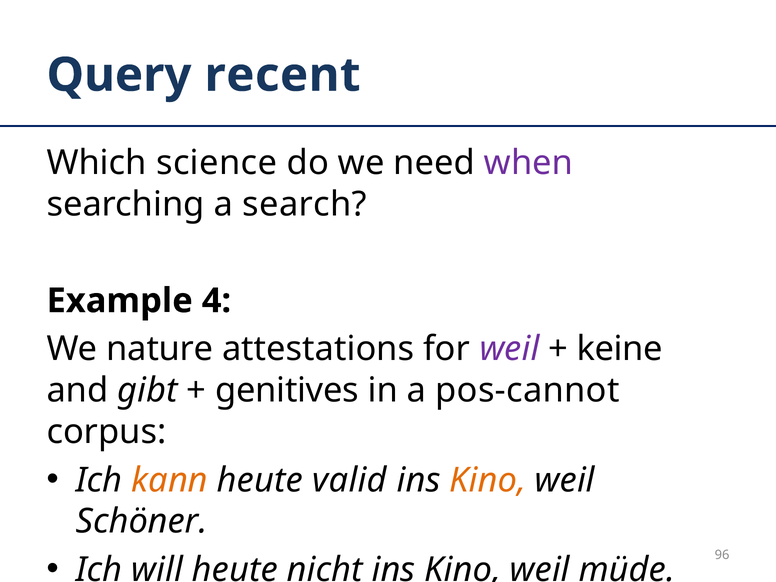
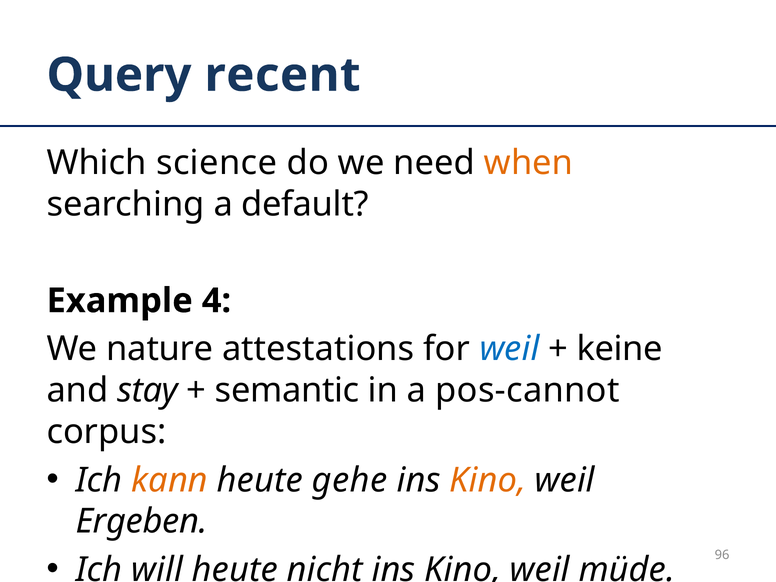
when colour: purple -> orange (529, 163)
search: search -> default (305, 204)
weil colour: purple -> blue (510, 349)
gibt: gibt -> stay (148, 390)
genitives: genitives -> semantic (287, 390)
valid: valid -> gehe (350, 480)
Schöner: Schöner -> Ergeben (142, 522)
